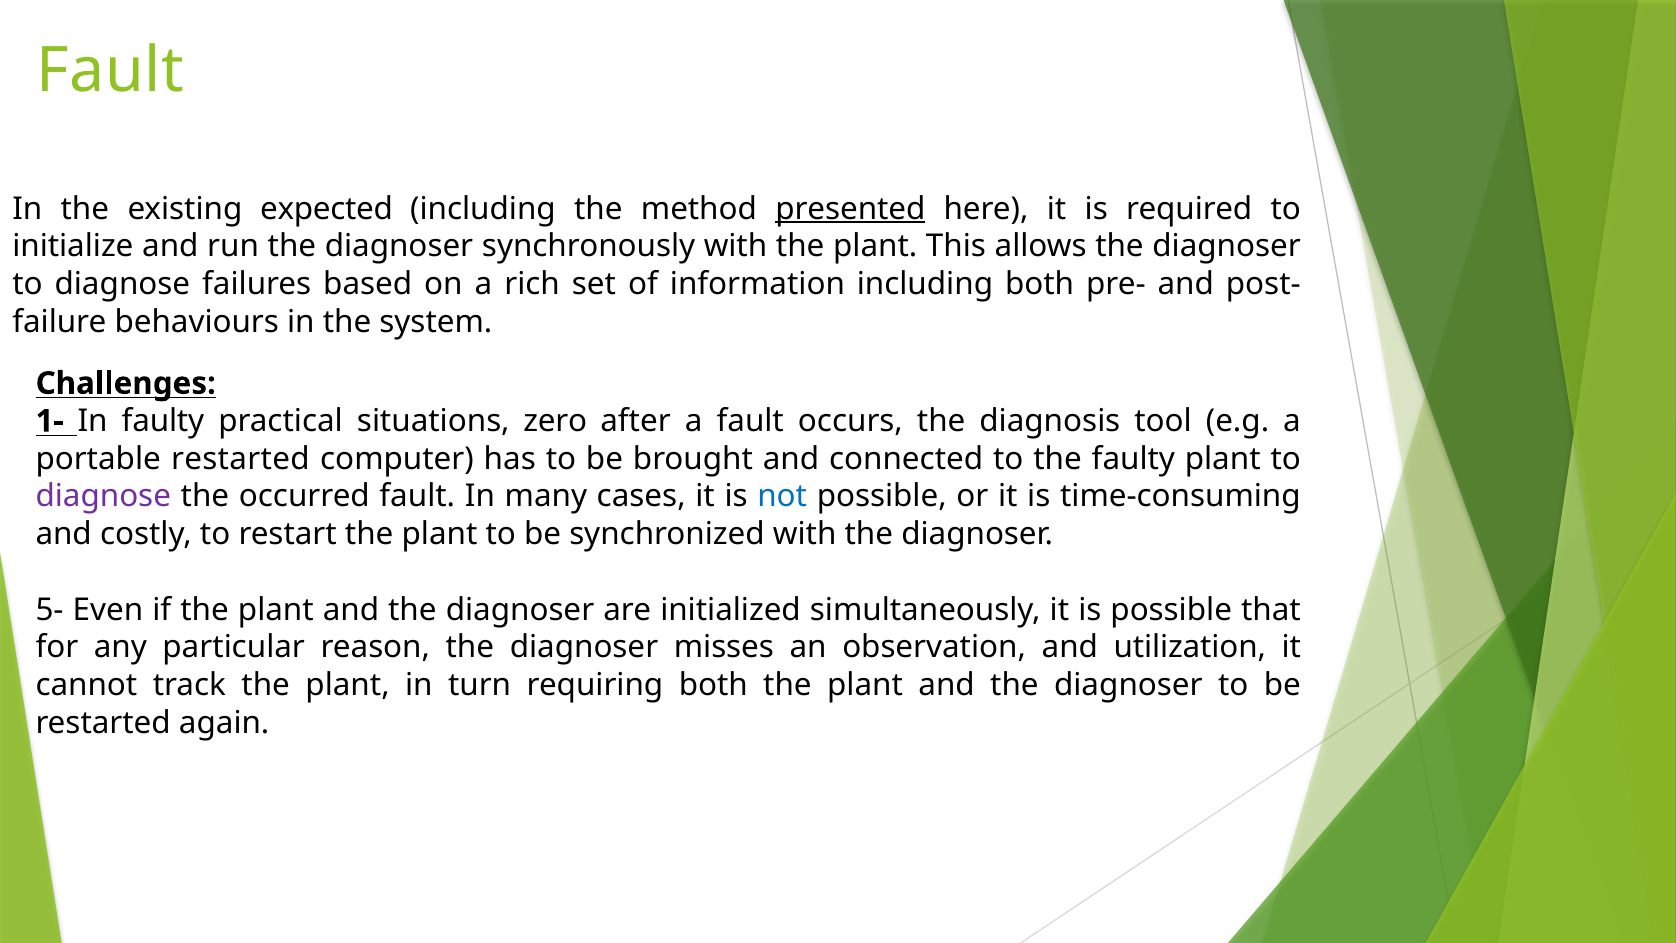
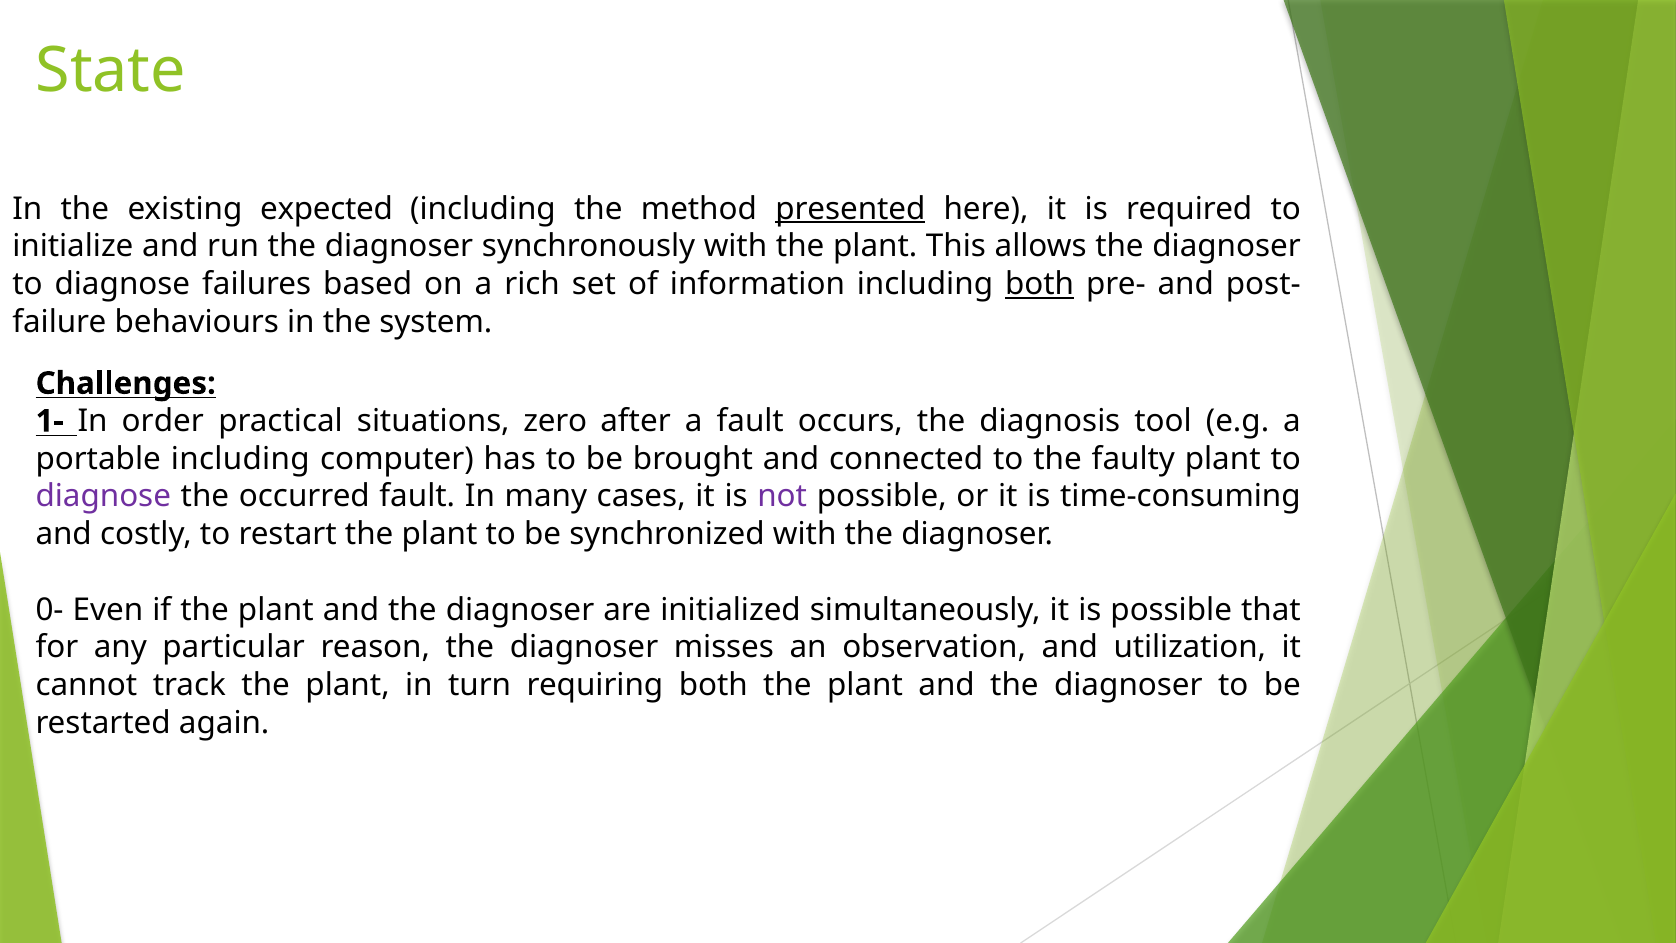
Fault: Fault -> State (111, 71)
both underline: none -> present (1040, 284)
In faulty: faulty -> order (163, 421)
portable restarted: restarted -> including (240, 459)
not colour: blue -> purple (782, 496)
5-: 5- -> 0- (50, 610)
